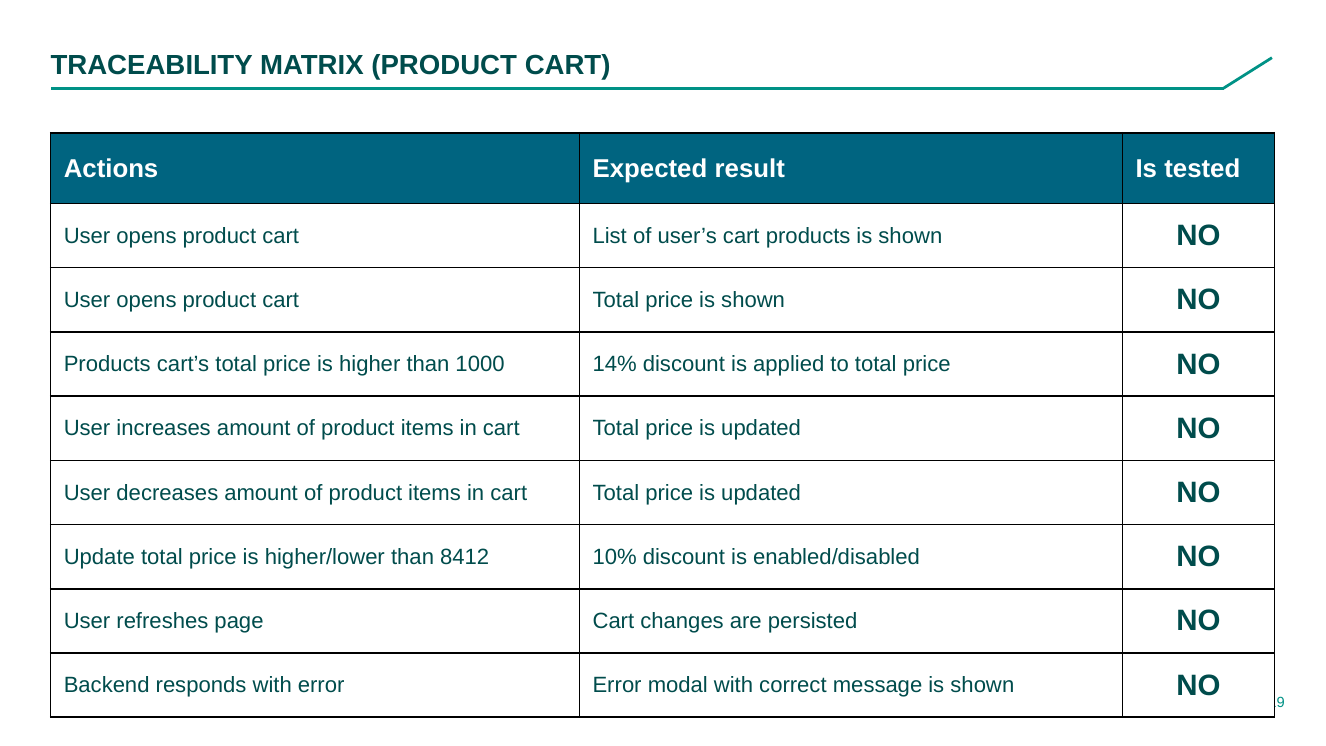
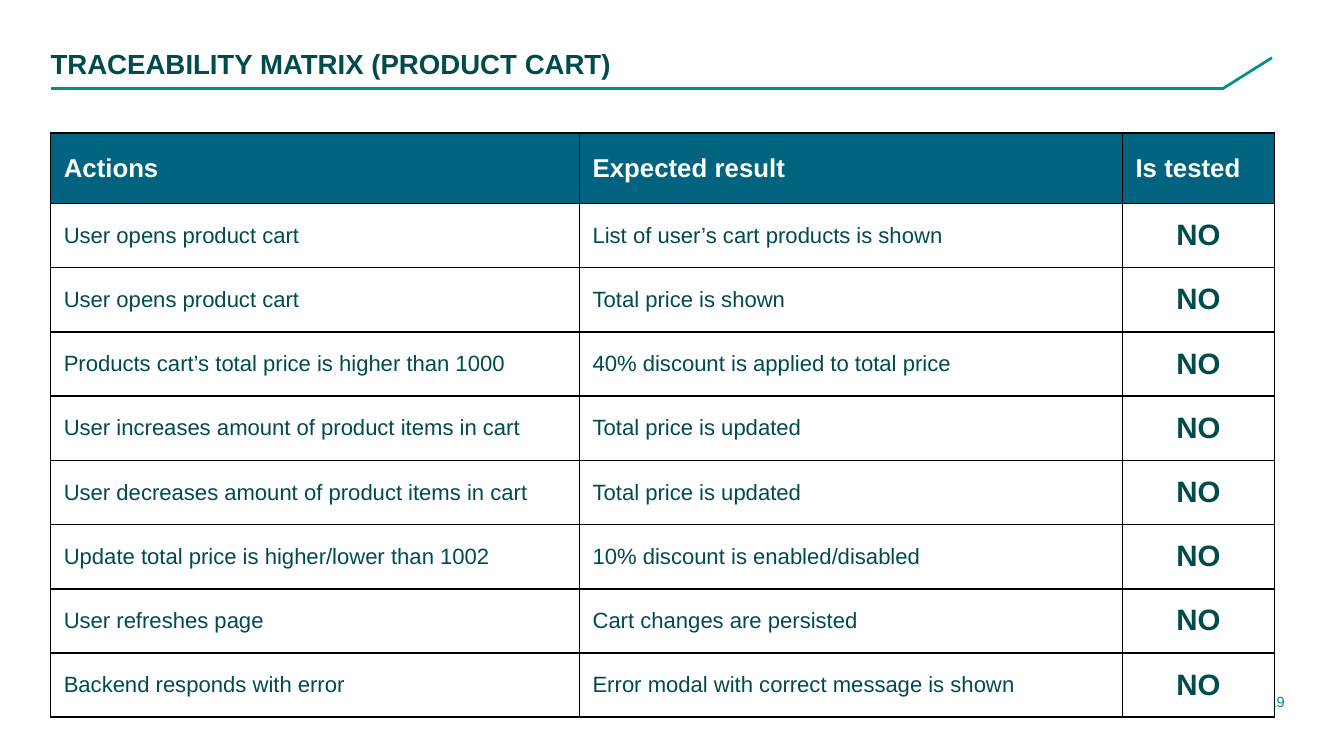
14%: 14% -> 40% (615, 364)
8412: 8412 -> 1002 (465, 557)
